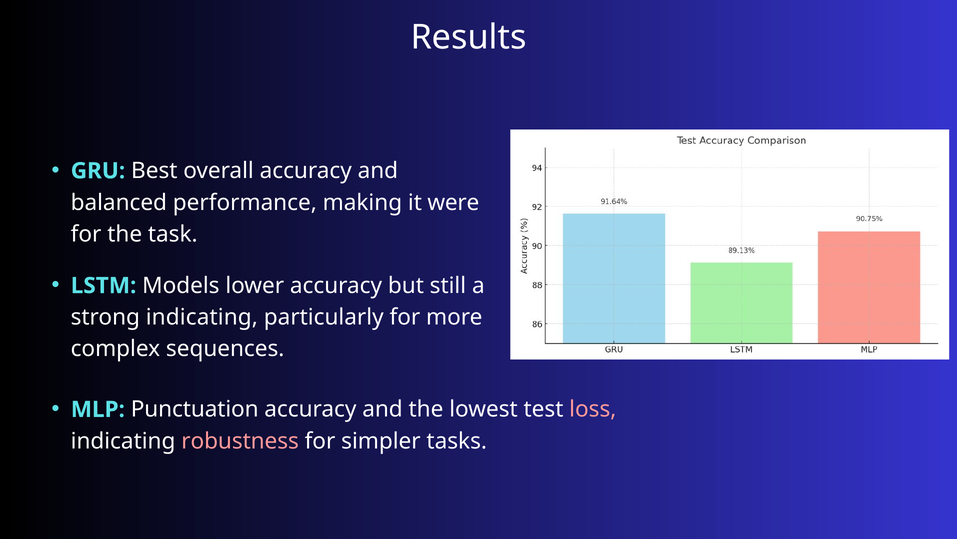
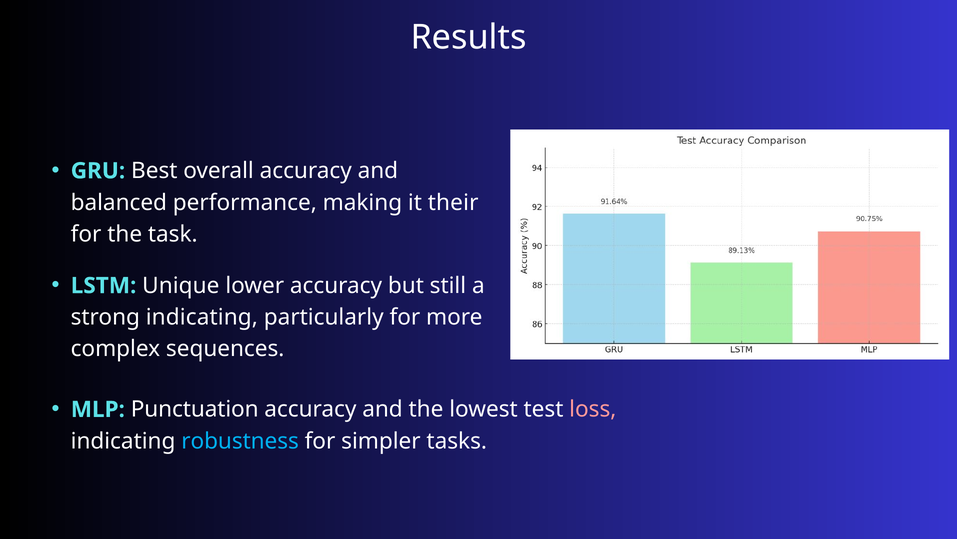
were: were -> their (453, 202)
Models: Models -> Unique (181, 285)
robustness colour: pink -> light blue (240, 441)
